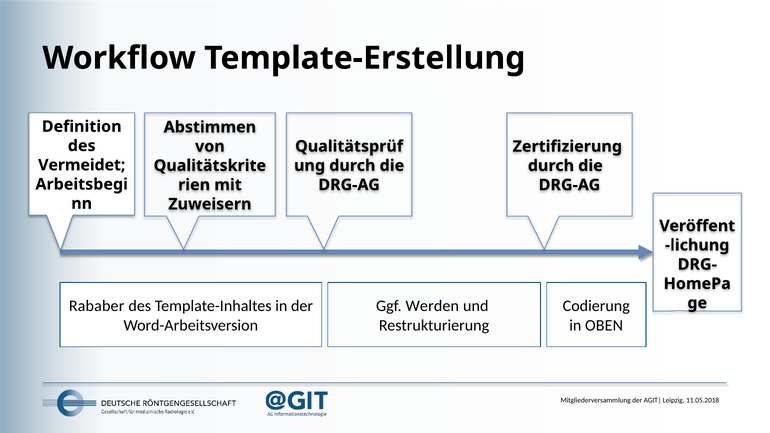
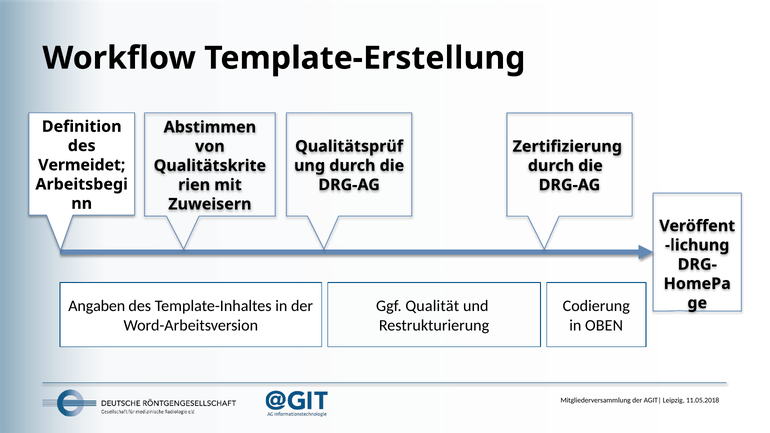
Werden: Werden -> Qualität (432, 306)
Rababer: Rababer -> Angaben (97, 306)
